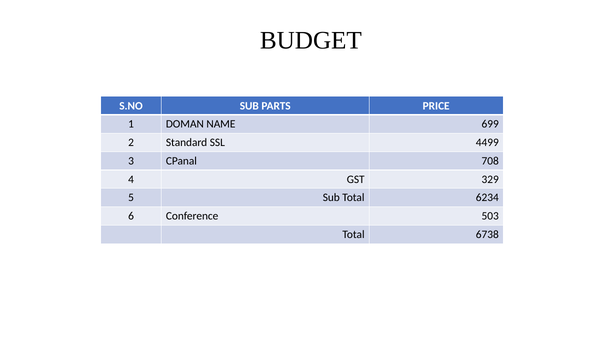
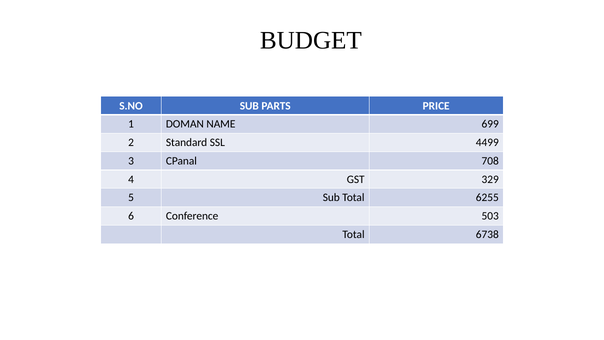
6234: 6234 -> 6255 (487, 198)
